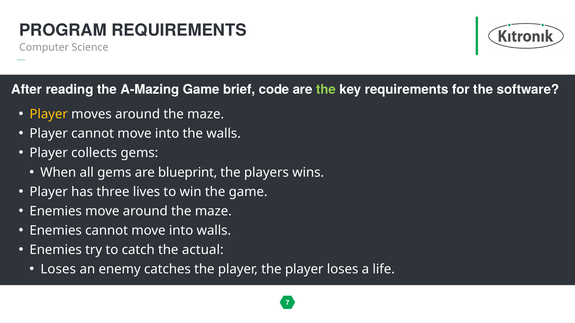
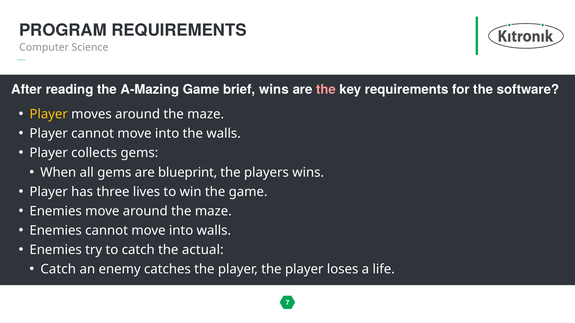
brief code: code -> wins (274, 90)
the colour: light green -> pink (326, 90)
Loses: Loses -> Catch (58, 270)
